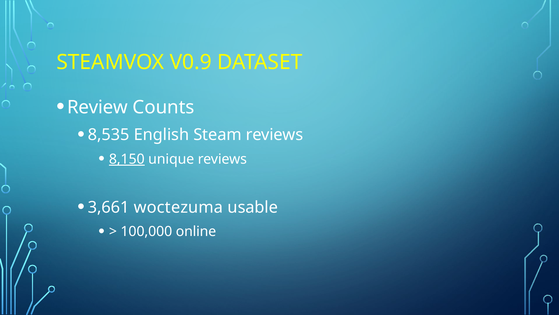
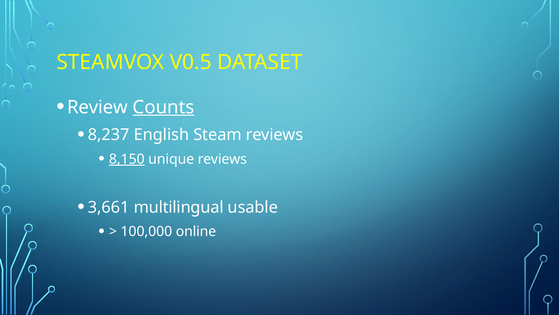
V0.9: V0.9 -> V0.5 (191, 62)
Counts underline: none -> present (164, 107)
8,535: 8,535 -> 8,237 (109, 135)
woctezuma: woctezuma -> multilingual (179, 207)
